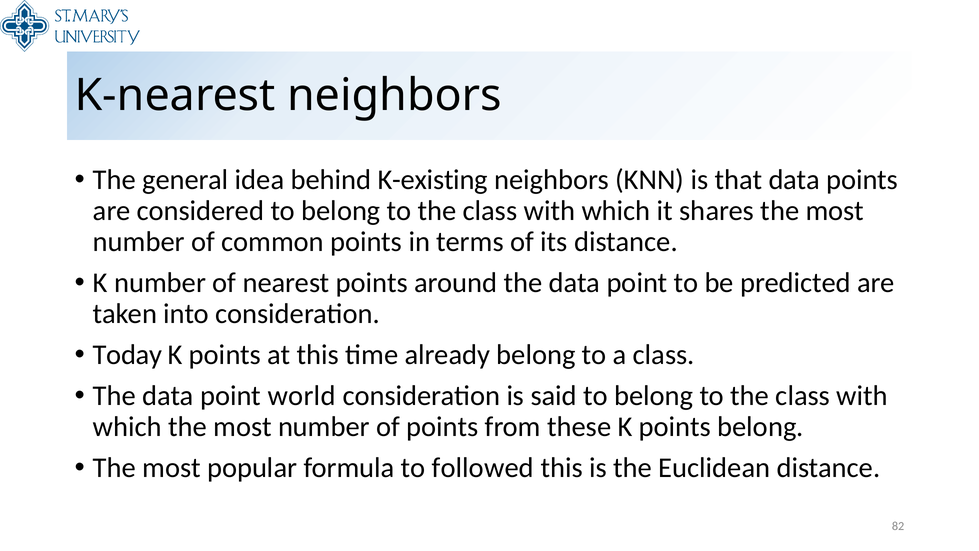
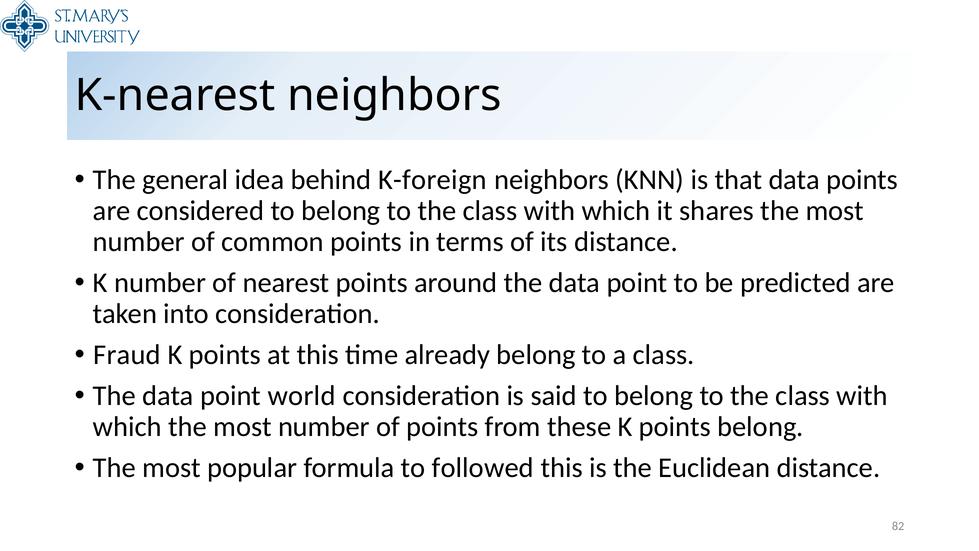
K-existing: K-existing -> K-foreign (433, 180)
Today: Today -> Fraud (127, 355)
